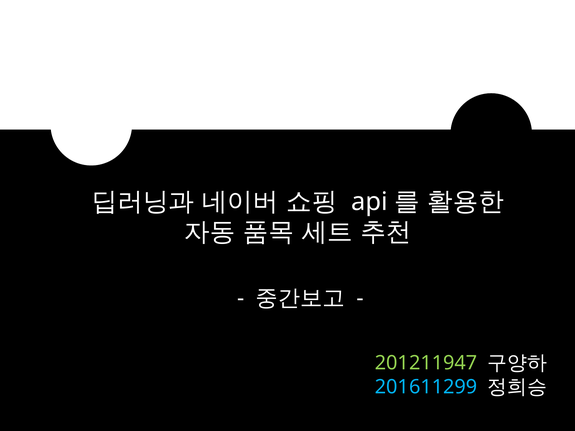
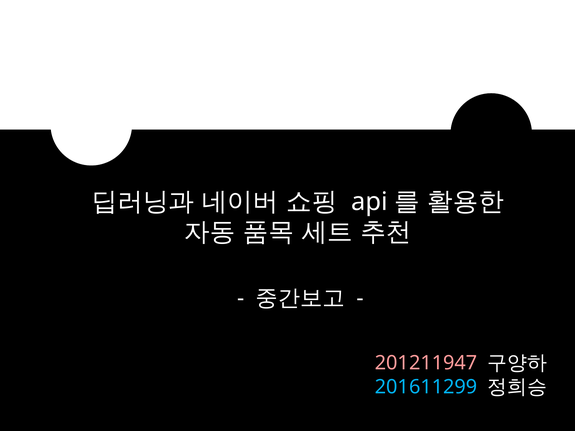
201211947 colour: light green -> pink (426, 363)
